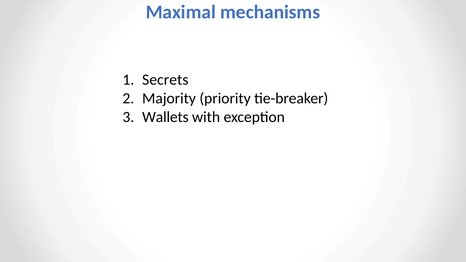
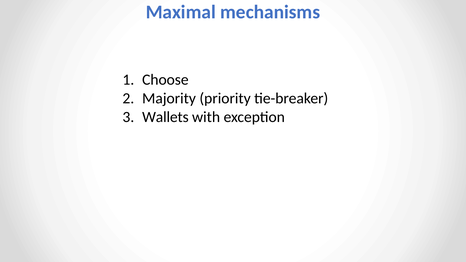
Secrets: Secrets -> Choose (165, 80)
